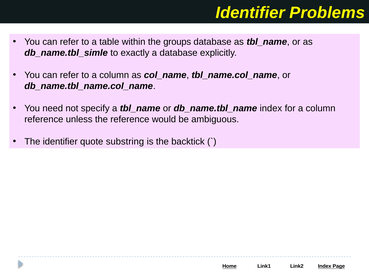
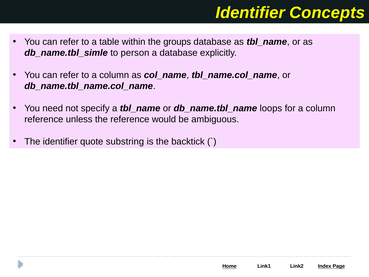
Problems: Problems -> Concepts (327, 13)
exactly: exactly -> person (135, 53)
db_name.tbl_name index: index -> loops (271, 108)
